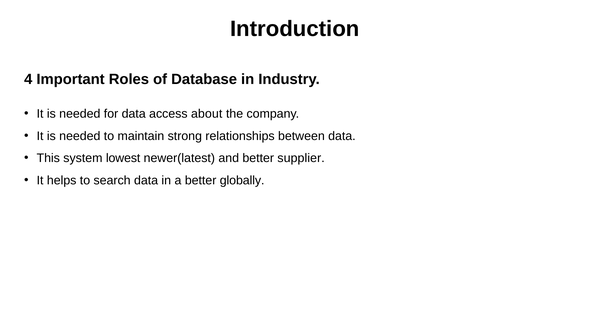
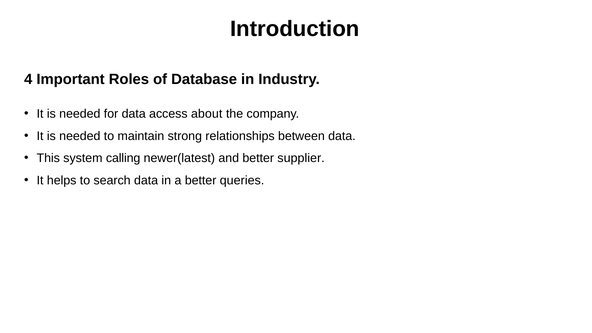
lowest: lowest -> calling (123, 158)
globally: globally -> queries (242, 180)
